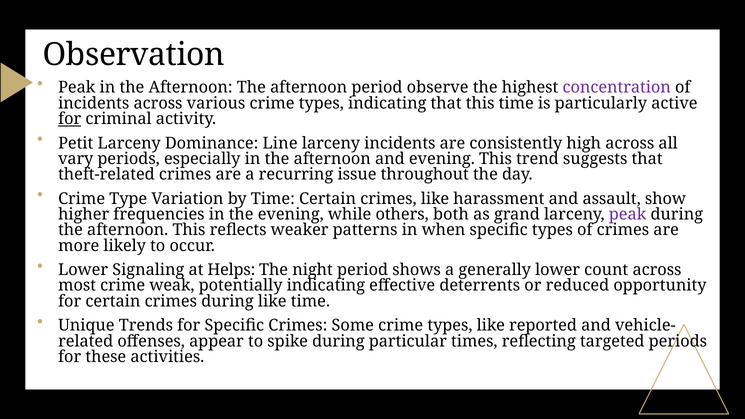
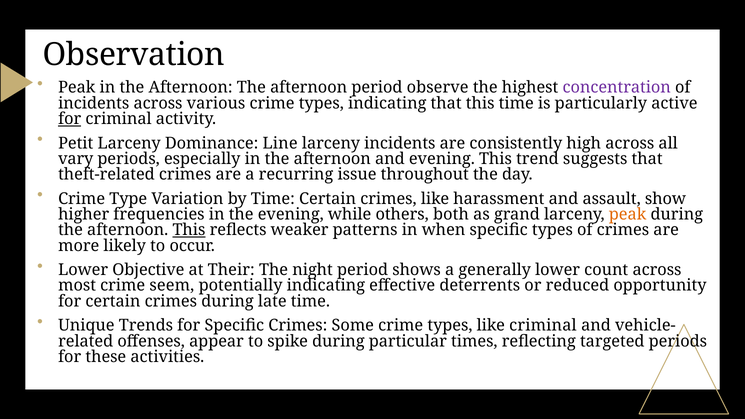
peak colour: purple -> orange (628, 214)
This underline: none -> present (189, 230)
Signaling: Signaling -> Objective (148, 270)
Helps: Helps -> Their (231, 270)
weak: weak -> seem (172, 286)
during like: like -> late (272, 301)
like reported: reported -> criminal (543, 326)
